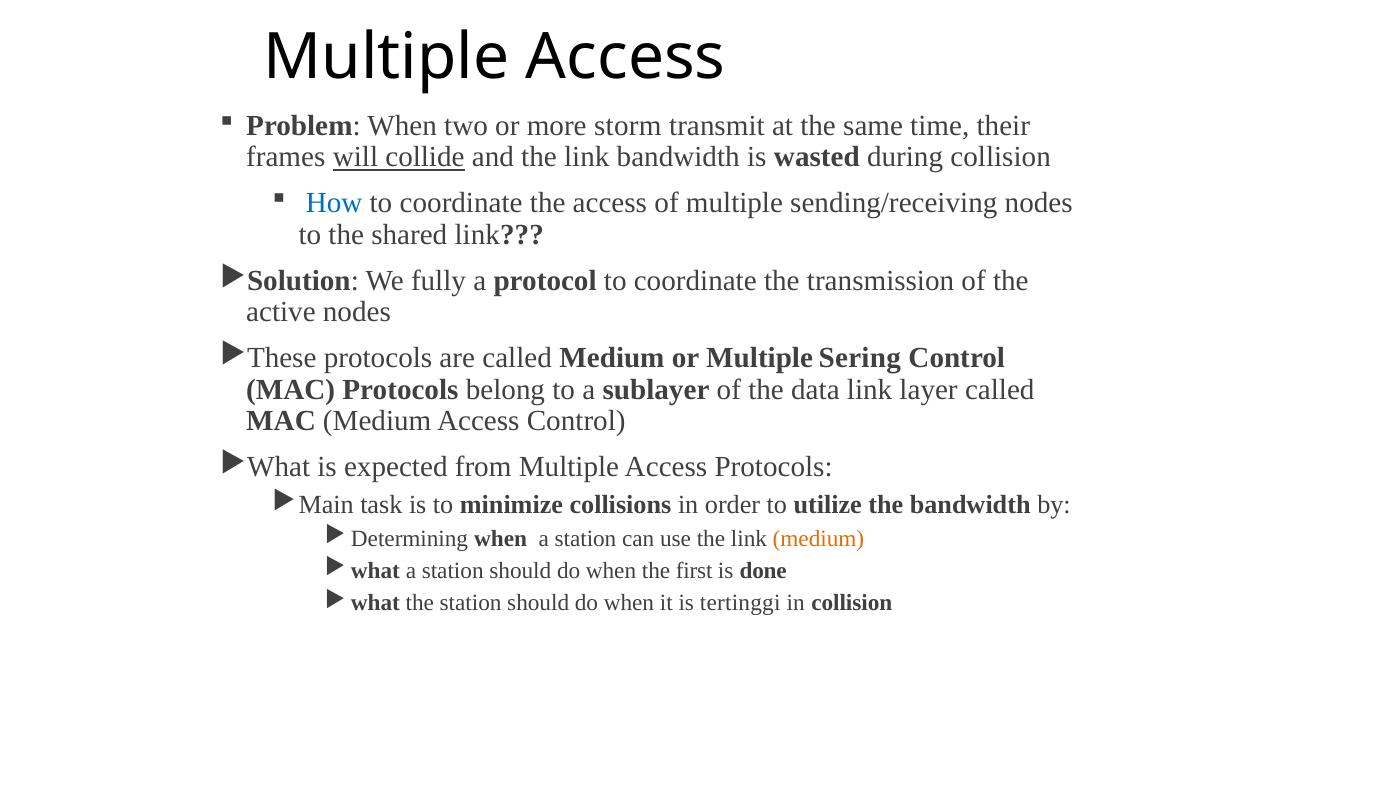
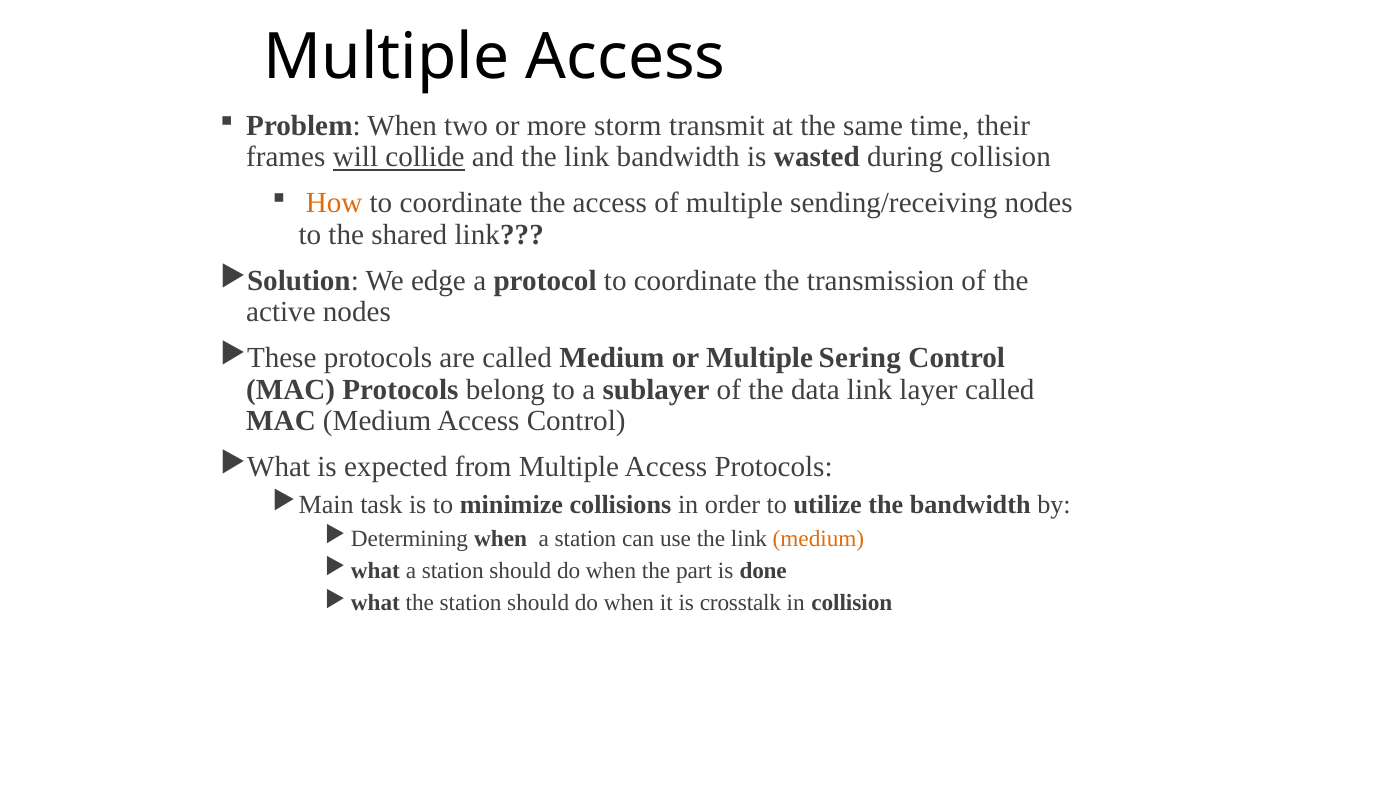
How colour: blue -> orange (334, 203)
fully: fully -> edge (438, 281)
first: first -> part (694, 571)
tertinggi: tertinggi -> crosstalk (740, 603)
